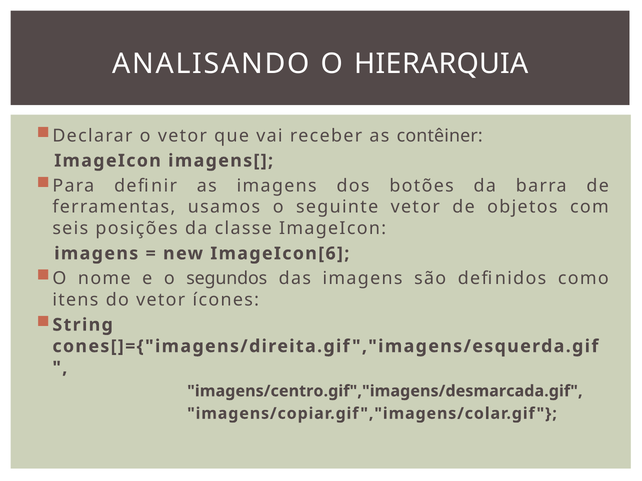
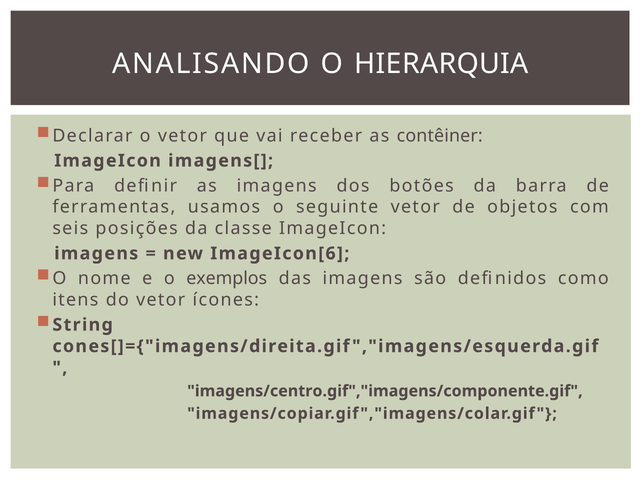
segundos: segundos -> exemplos (227, 279)
imagens/centro.gif","imagens/desmarcada.gif: imagens/centro.gif","imagens/desmarcada.gif -> imagens/centro.gif","imagens/componente.gif (385, 391)
